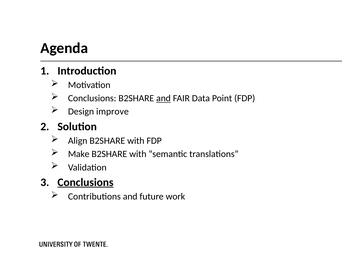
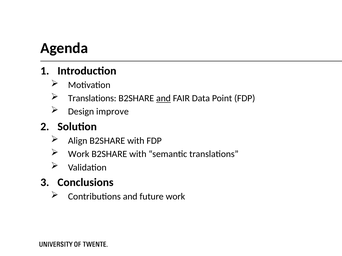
Conclusions: Conclusions -> Translations (92, 99)
Make: Make -> Work (79, 154)
Conclusions underline: present -> none (85, 183)
